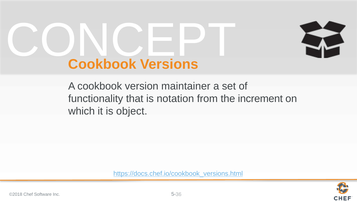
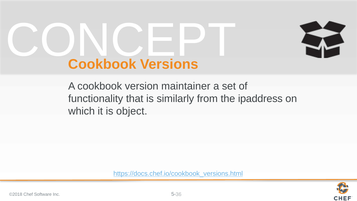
notation: notation -> similarly (175, 98)
increment: increment -> ipaddress (260, 98)
